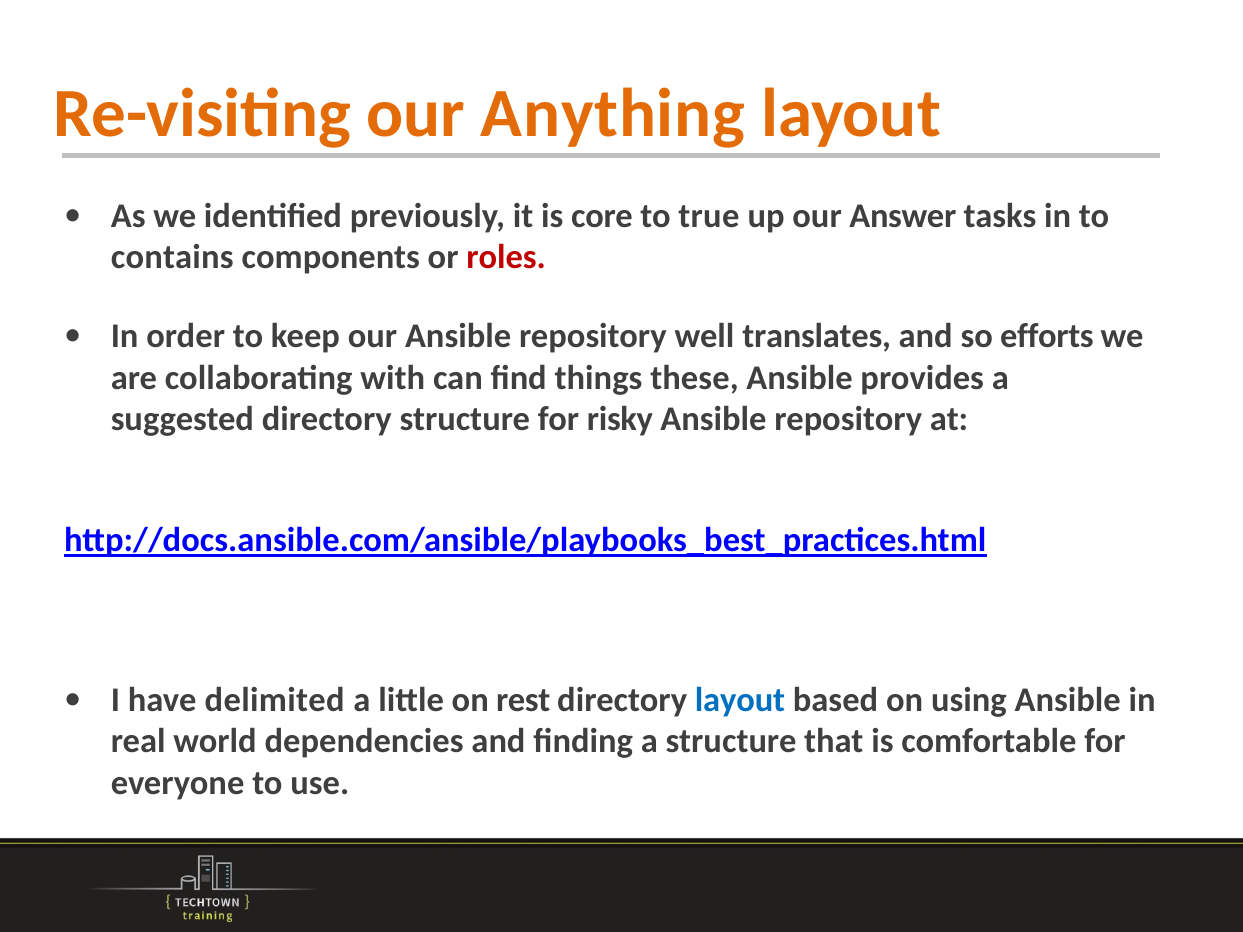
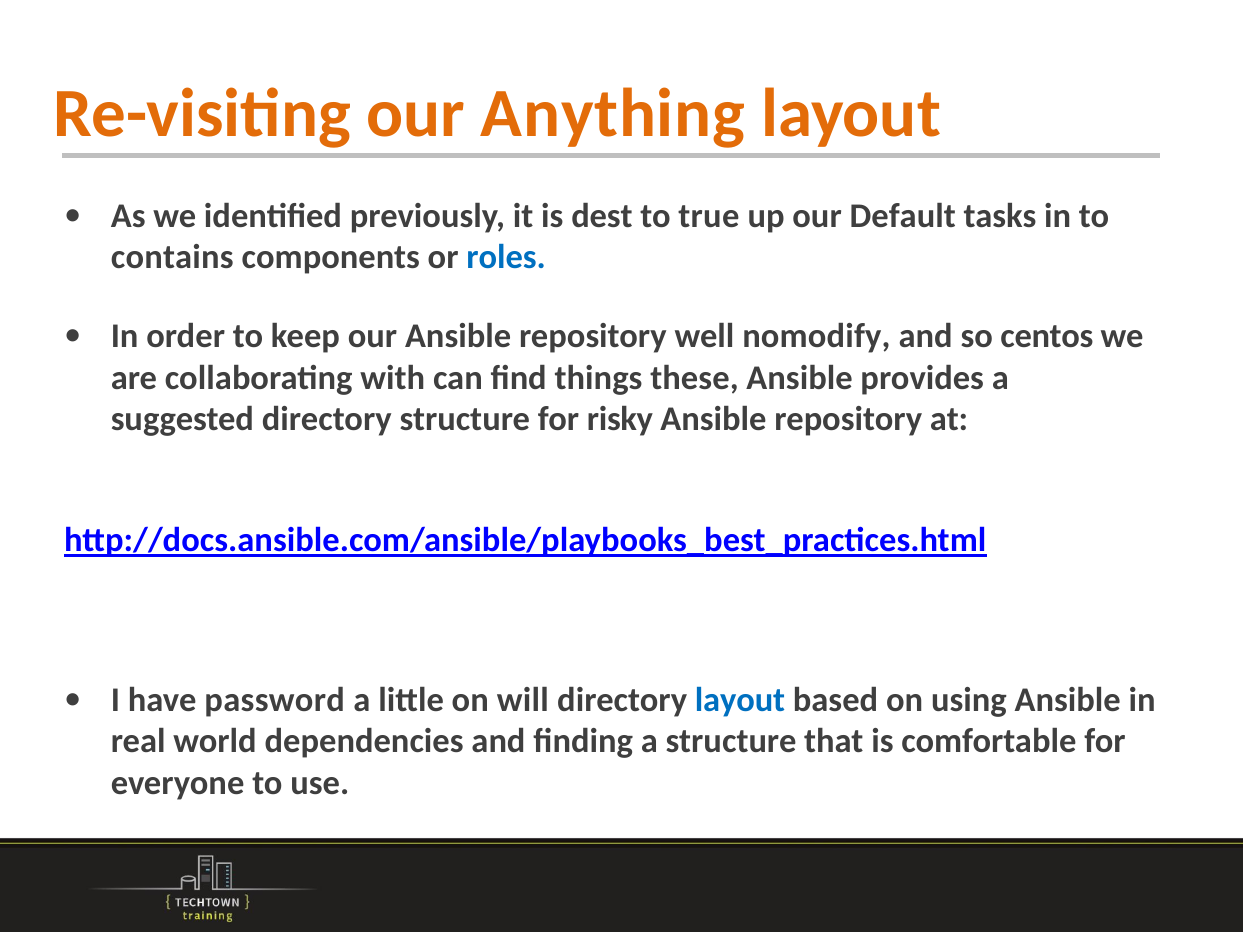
core: core -> dest (602, 216)
Answer: Answer -> Default (903, 216)
roles colour: red -> blue (506, 257)
translates: translates -> nomodify (816, 337)
efforts: efforts -> centos (1047, 337)
delimited: delimited -> password (275, 700)
rest: rest -> will (523, 700)
